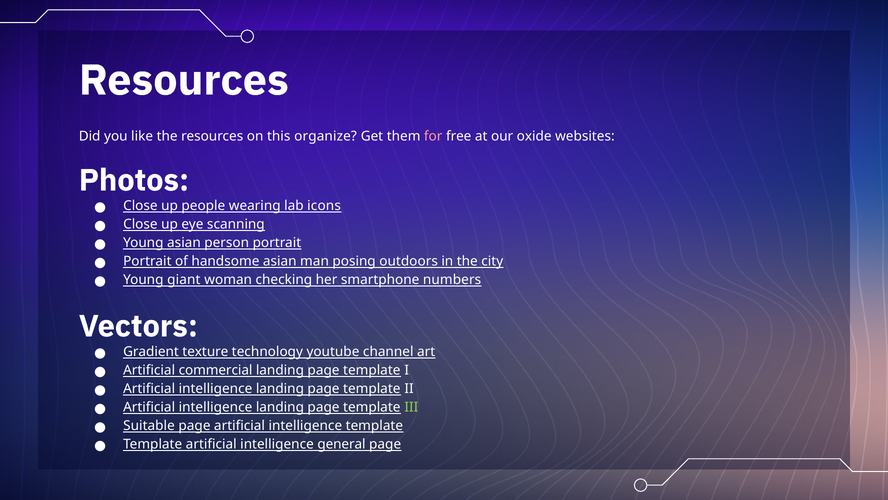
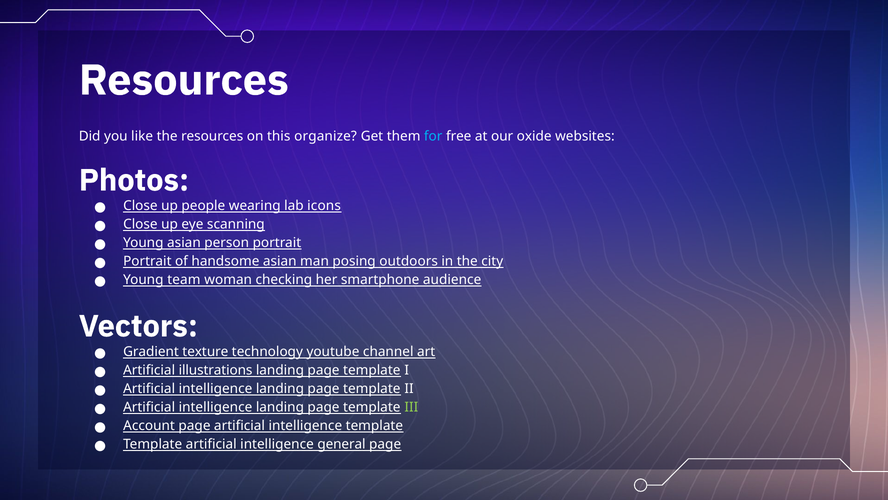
for colour: pink -> light blue (433, 136)
giant: giant -> team (184, 280)
numbers: numbers -> audience (452, 280)
commercial: commercial -> illustrations (216, 370)
Suitable: Suitable -> Account (149, 425)
